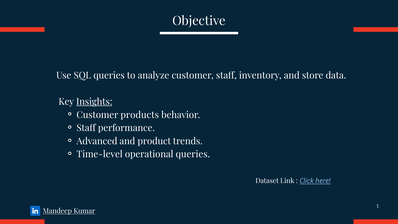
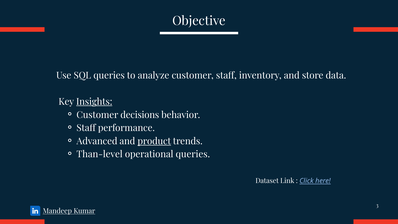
products: products -> decisions (140, 115)
product underline: none -> present (154, 141)
Time-level: Time-level -> Than-level (100, 154)
